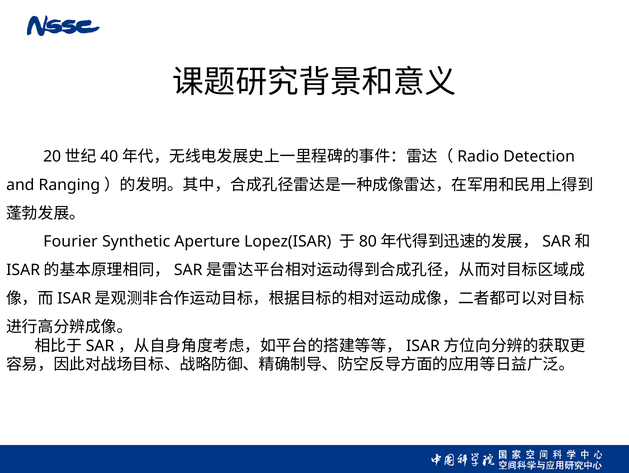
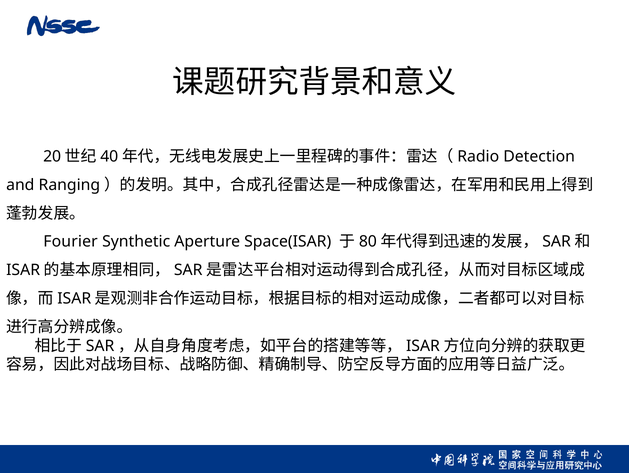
Lopez(ISAR: Lopez(ISAR -> Space(ISAR (288, 242)
